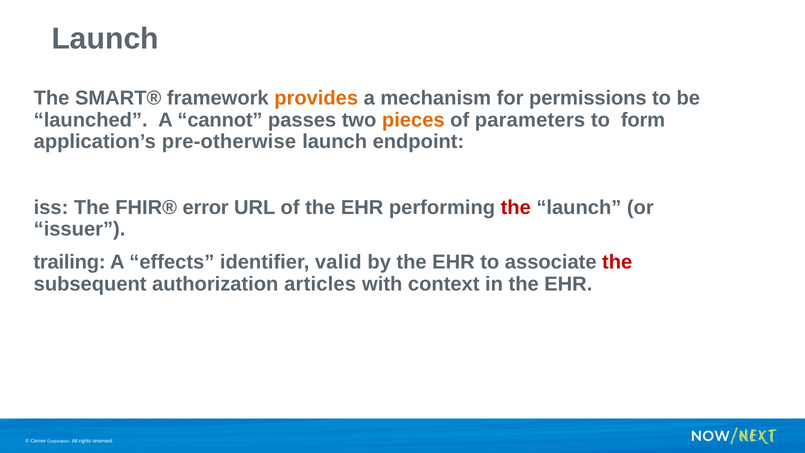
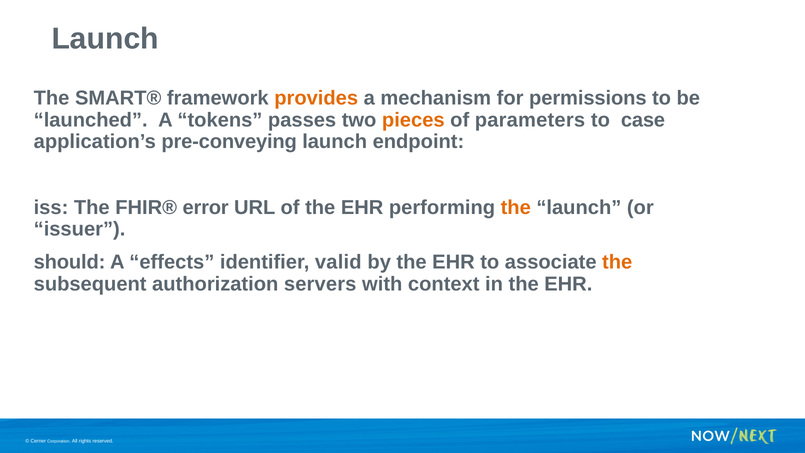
cannot: cannot -> tokens (220, 120)
form: form -> case (643, 120)
pre-otherwise: pre-otherwise -> pre-conveying (229, 142)
the colour: red -> orange (516, 207)
trailing: trailing -> should (70, 262)
the colour: red -> orange (617, 262)
articles: articles -> servers (320, 284)
